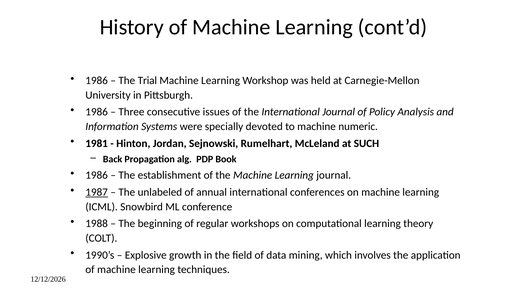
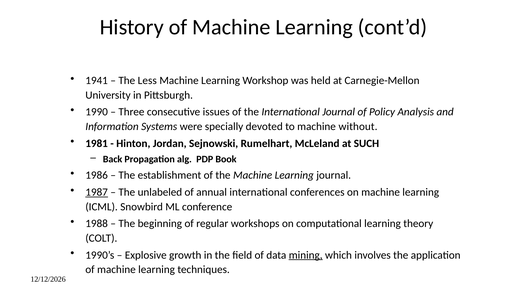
1986: 1986 -> 1941 (97, 81)
Trial: Trial -> Less (147, 81)
1986: 1986 -> 1990 (97, 112)
numeric: numeric -> without (358, 127)
mining underline: none -> present (306, 255)
